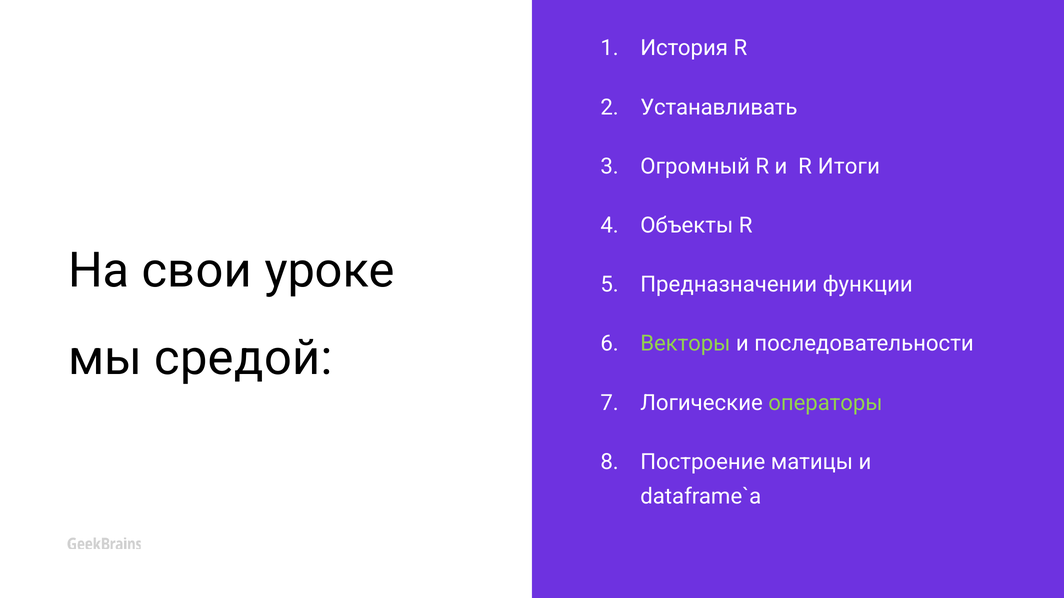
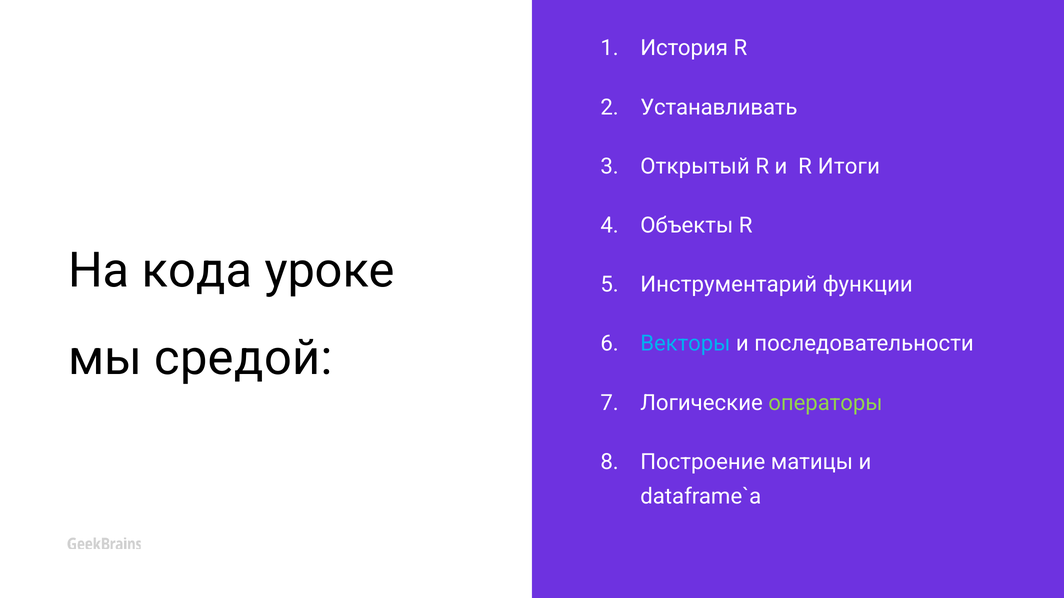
Огромный: Огромный -> Открытый (695, 166)
свои: свои -> кода (197, 271)
Предназначении: Предназначении -> Инструментарий (729, 285)
Векторы colour: light green -> light blue (685, 344)
